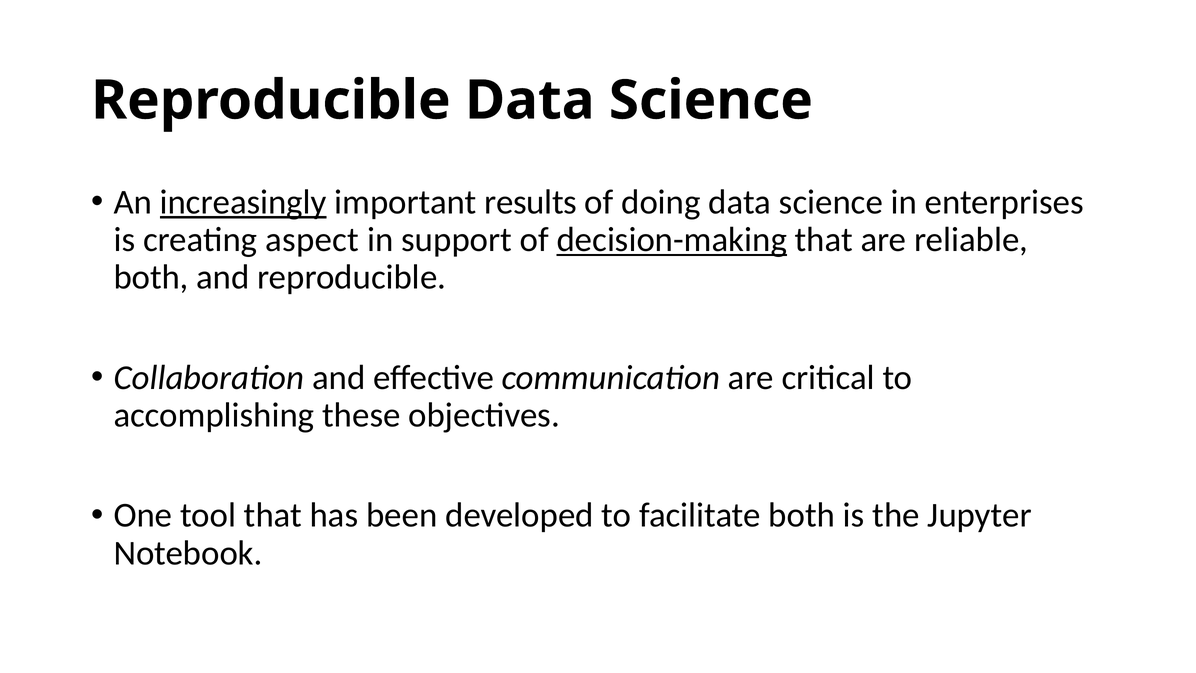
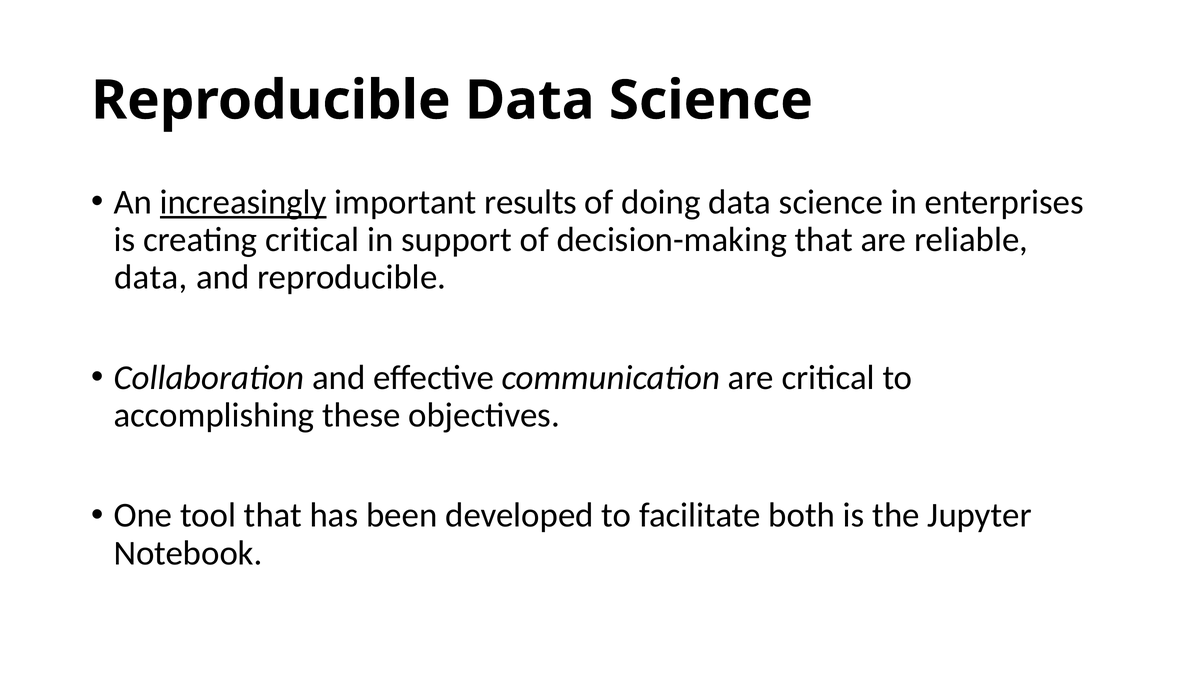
creating aspect: aspect -> critical (312, 240)
decision-making underline: present -> none (672, 240)
both: both -> data (151, 277)
